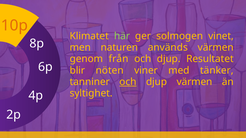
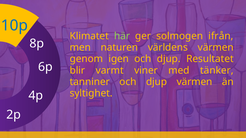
10p colour: orange -> blue (14, 26)
vinet: vinet -> ifrån (221, 36)
används: används -> världens (168, 48)
från: från -> igen (119, 59)
nöten: nöten -> varmt (110, 71)
och underline: present -> none (128, 82)
